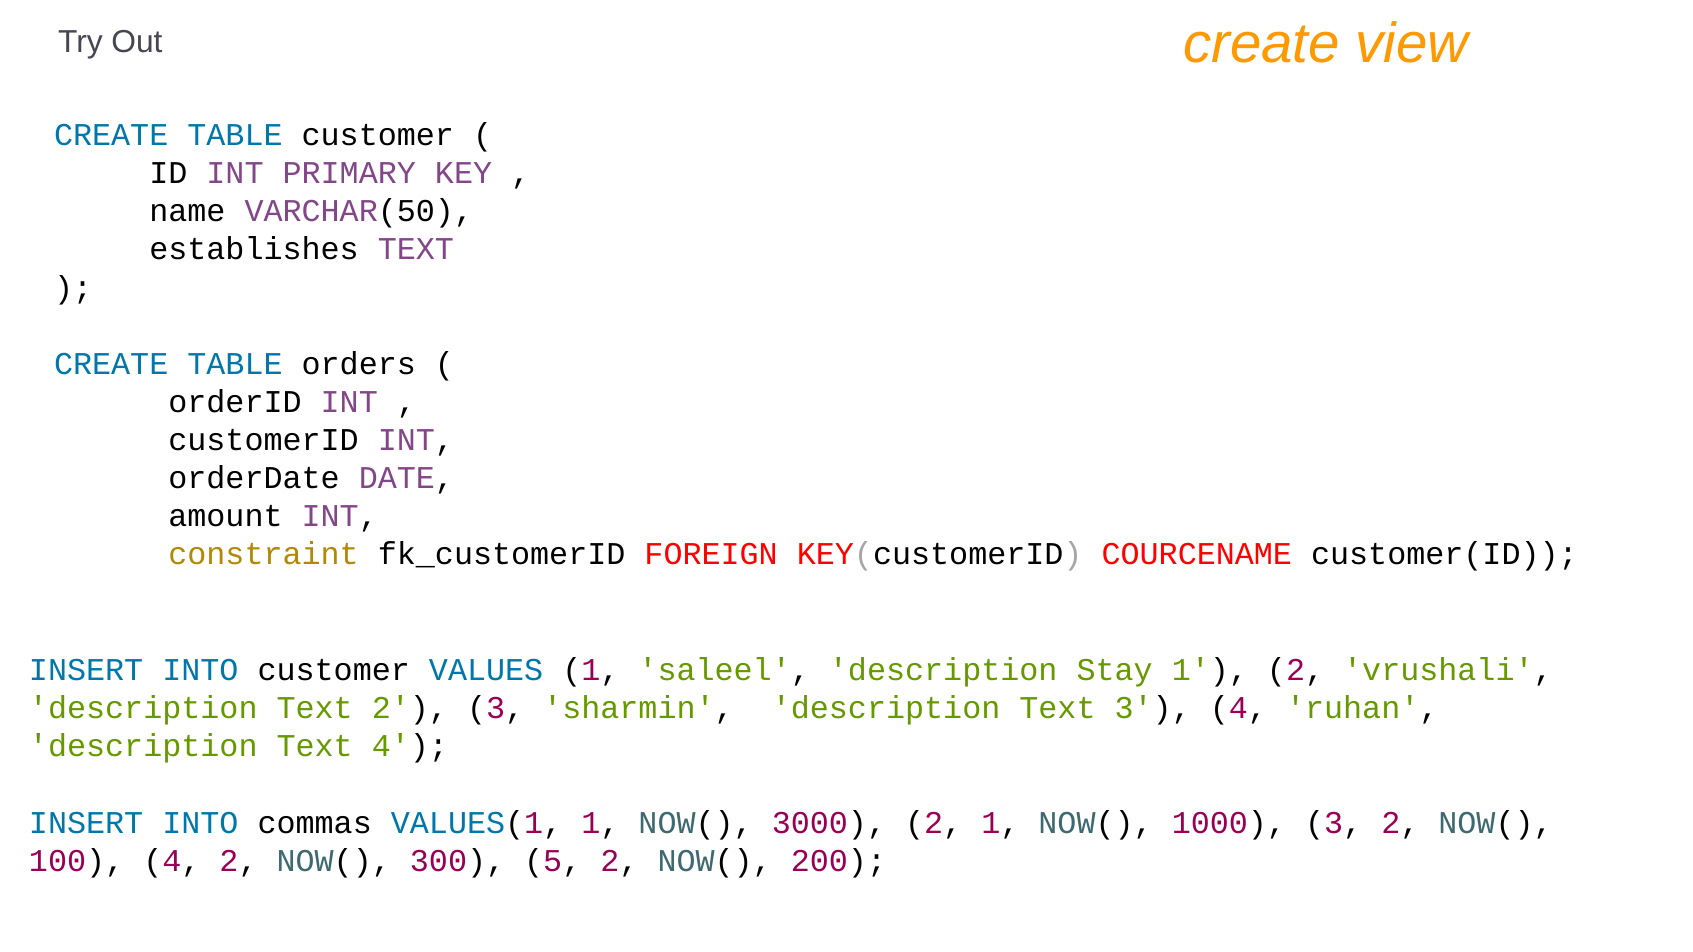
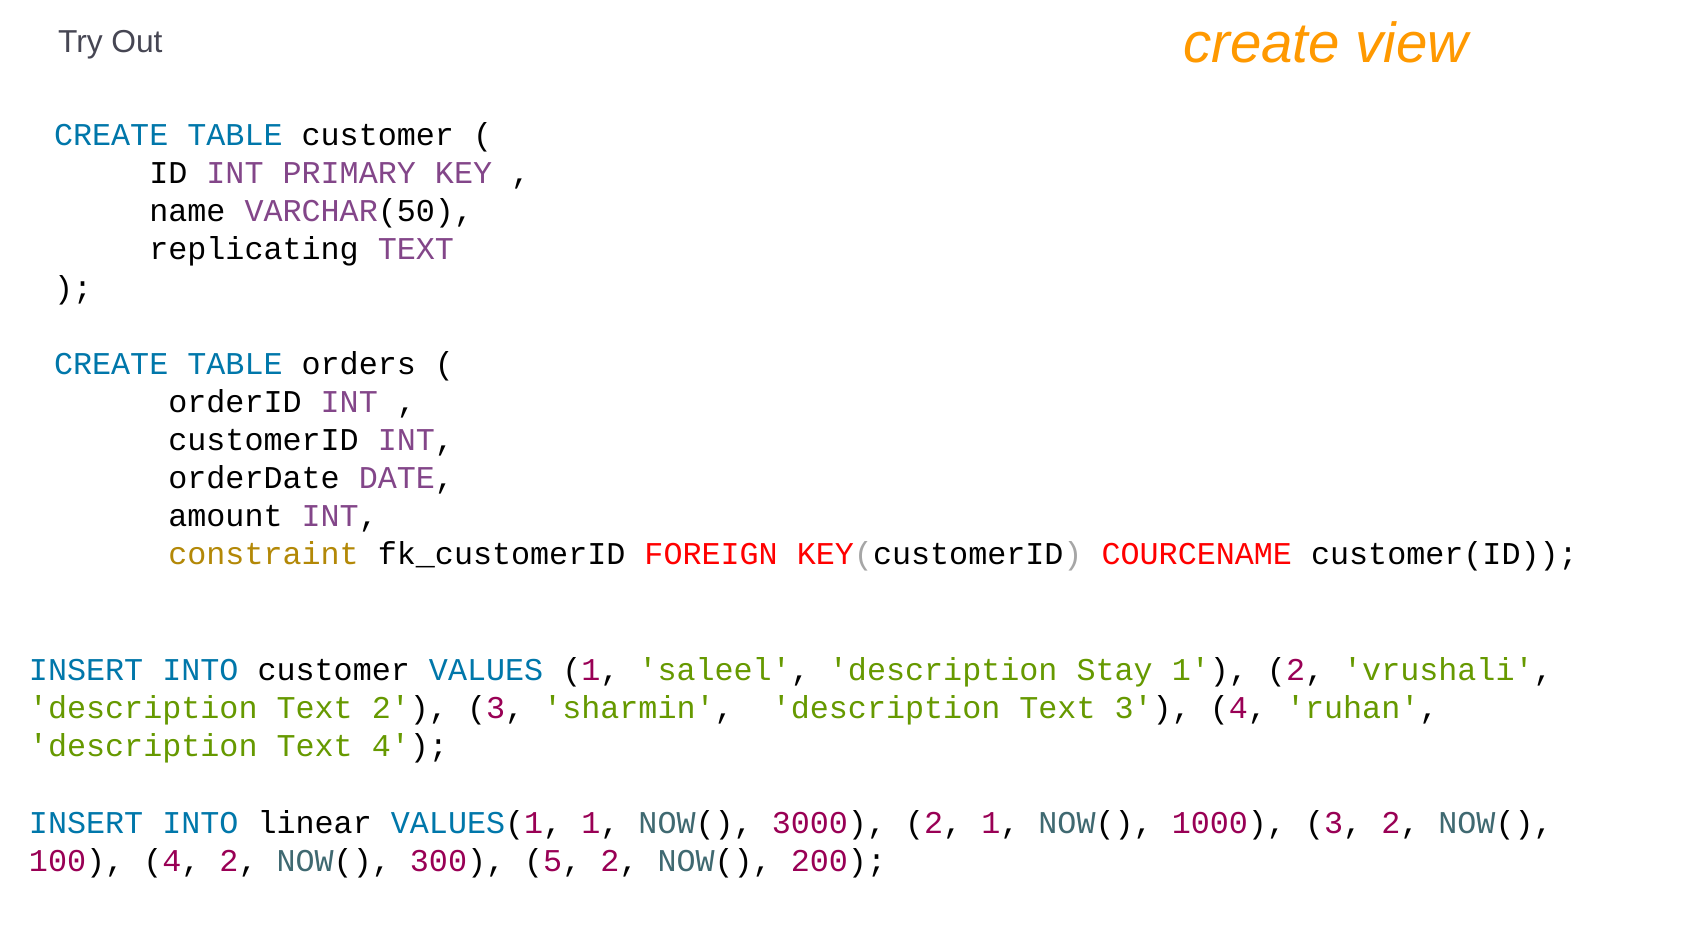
establishes: establishes -> replicating (254, 250)
commas: commas -> linear (315, 823)
